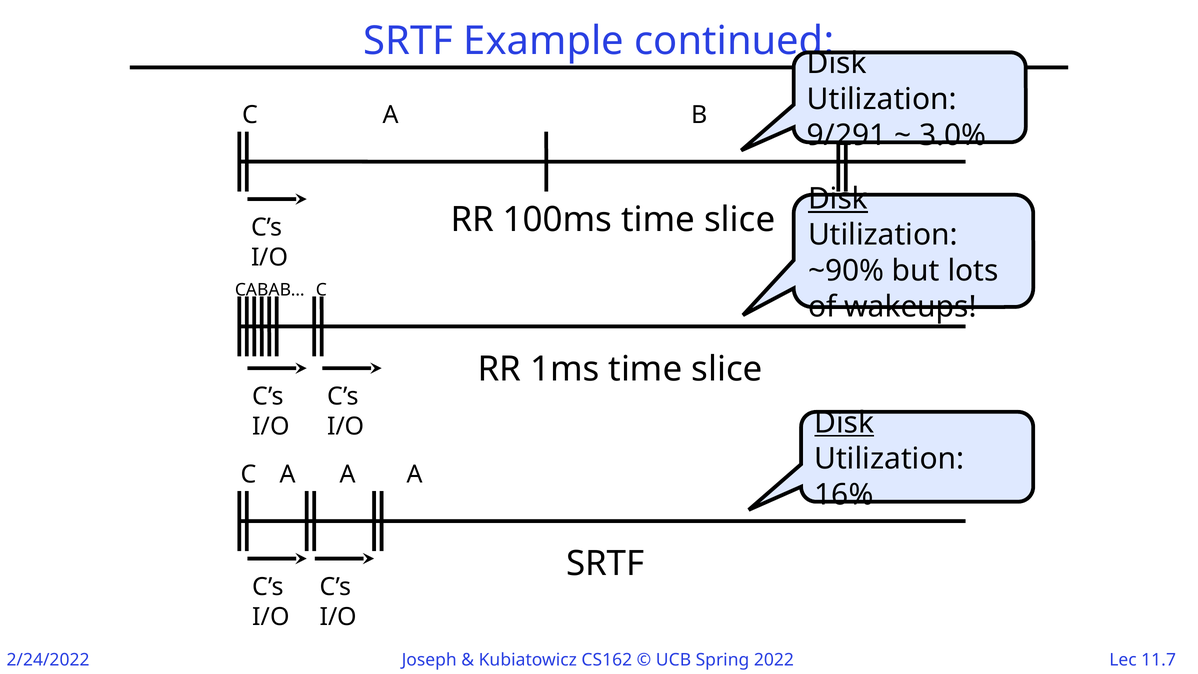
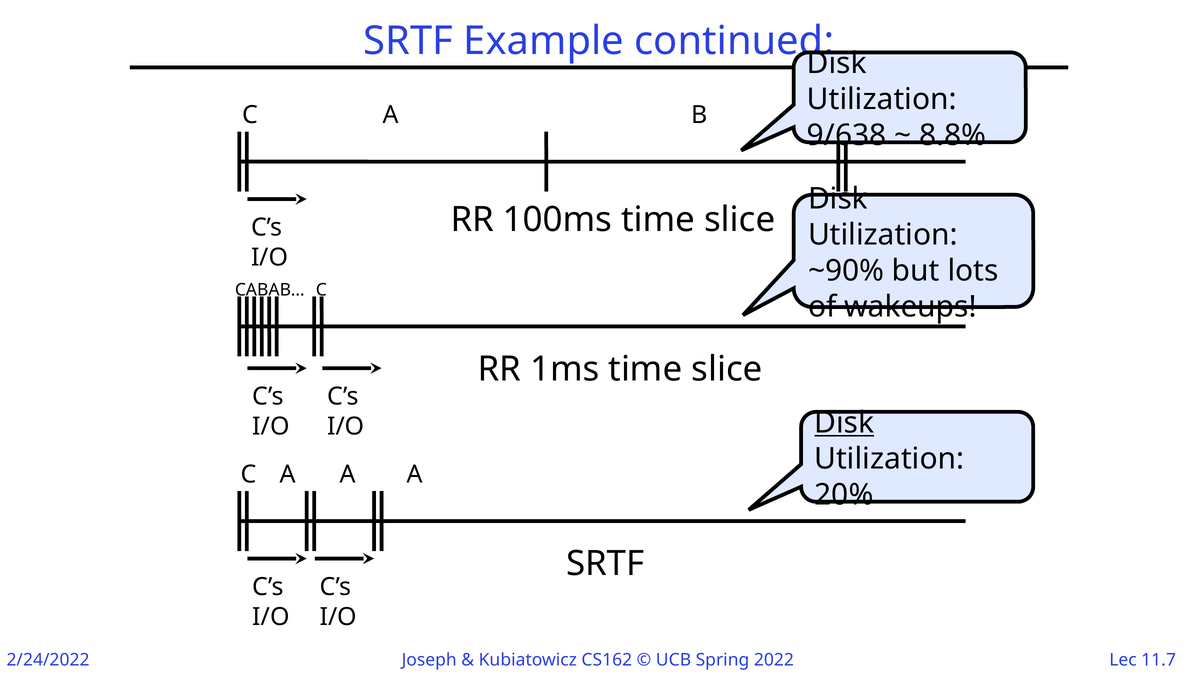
9/291: 9/291 -> 9/638 (847, 135)
3.0%: 3.0% -> 8.8% (953, 135)
Disk underline: present -> none (838, 199)
16%: 16% -> 20% (844, 495)
